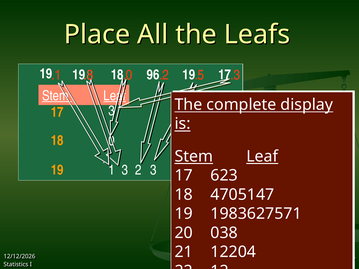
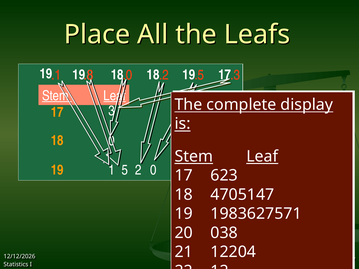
18 96: 96 -> 18 (153, 75)
1 3: 3 -> 5 (125, 170)
2 3: 3 -> 0 (153, 170)
